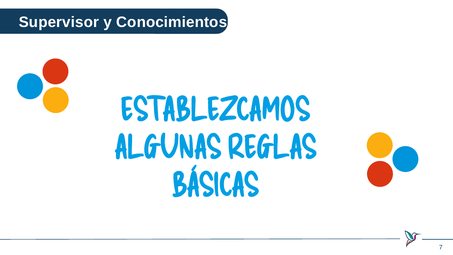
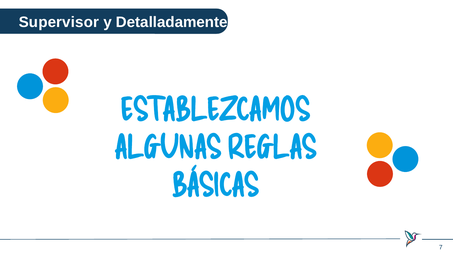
Conocimientos: Conocimientos -> Detalladamente (172, 22)
